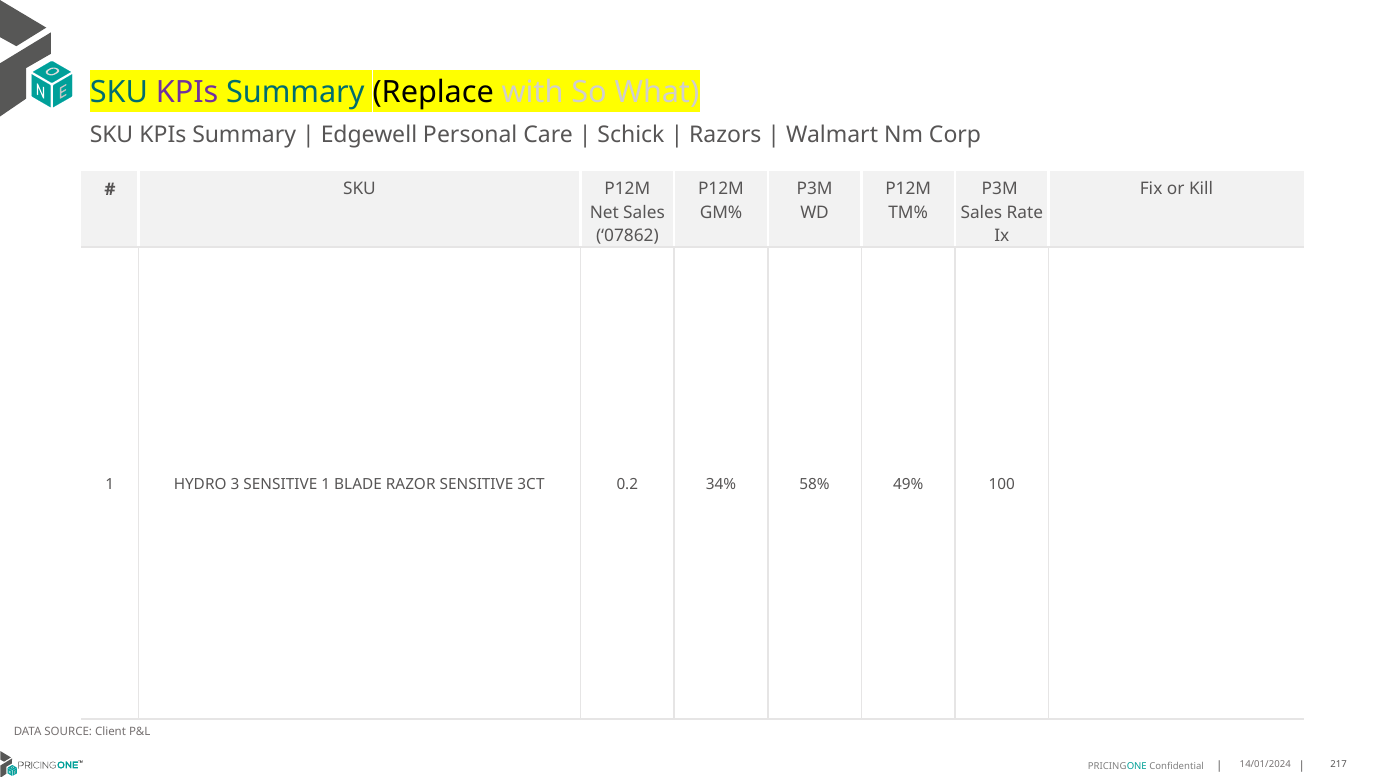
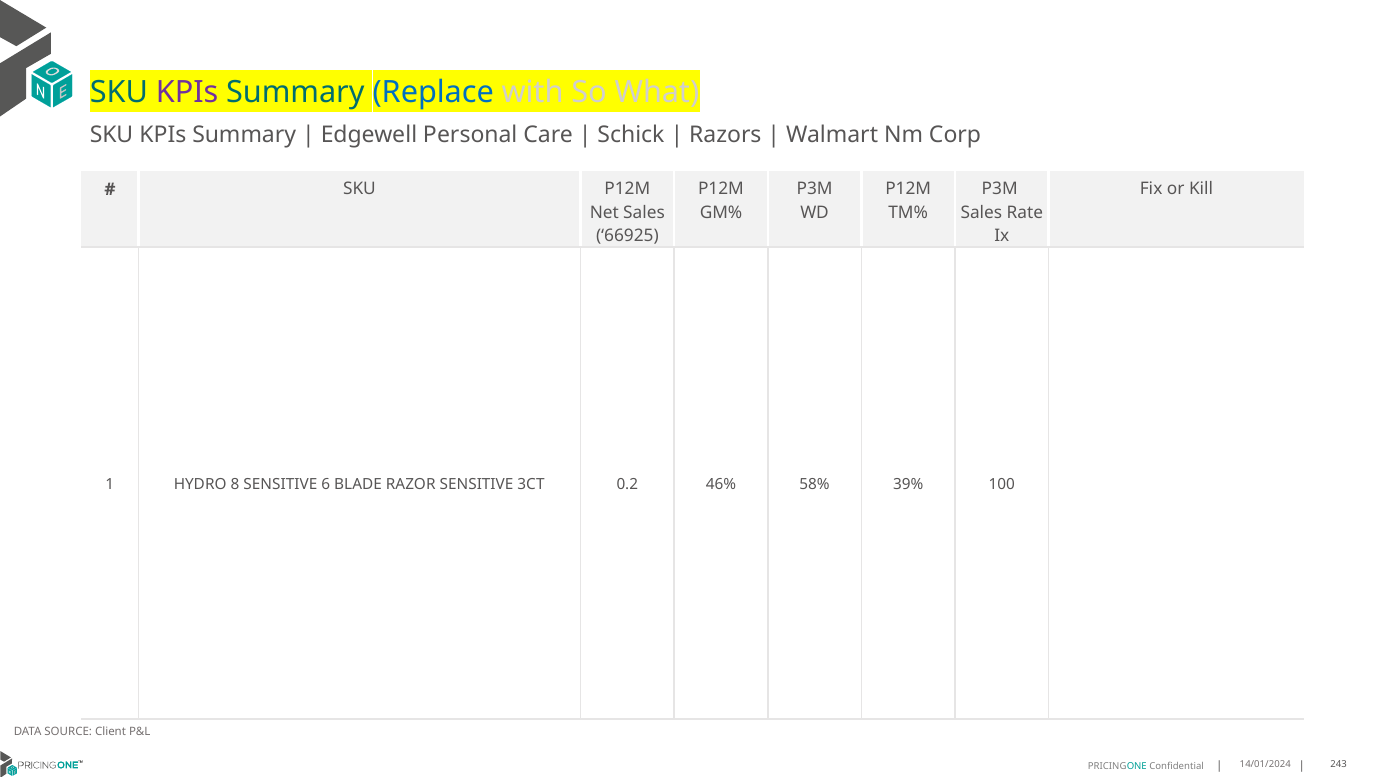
Replace colour: black -> blue (433, 93)
07862: 07862 -> 66925 (627, 236)
3: 3 -> 8 (235, 484)
SENSITIVE 1: 1 -> 6 (326, 484)
34%: 34% -> 46% (721, 484)
49%: 49% -> 39% (908, 484)
217: 217 -> 243 (1339, 764)
